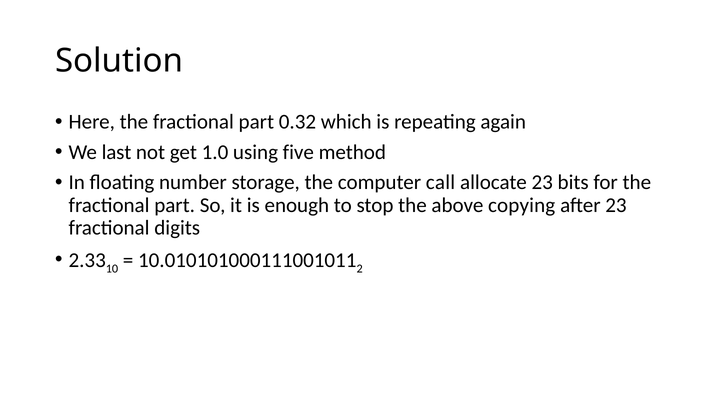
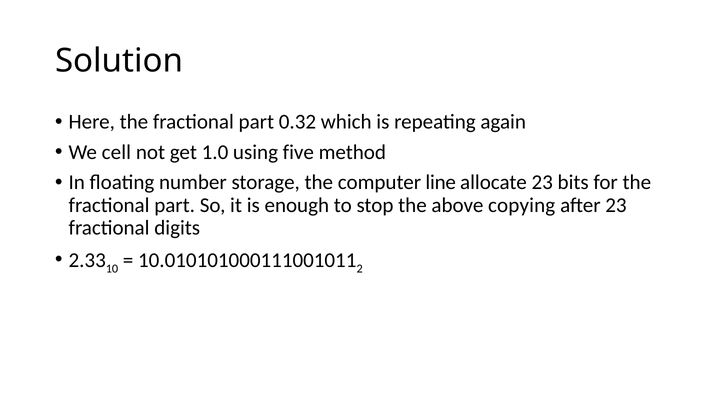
last: last -> cell (116, 152)
call: call -> line (441, 182)
